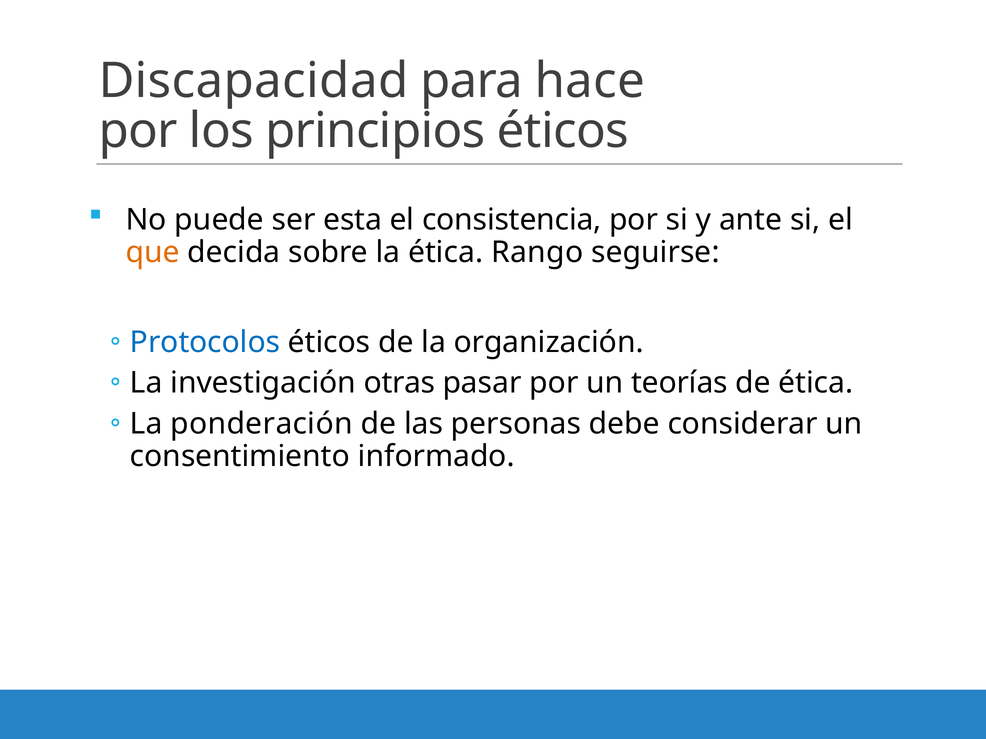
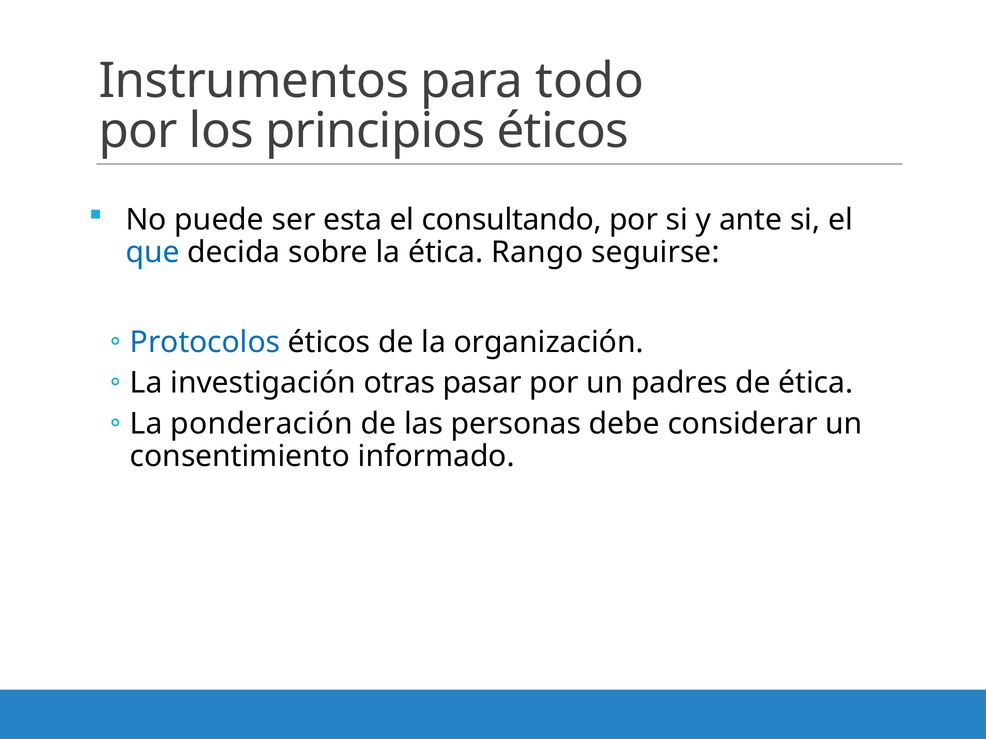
Discapacidad: Discapacidad -> Instrumentos (254, 81)
hace: hace -> todo (590, 81)
consistencia: consistencia -> consultando (512, 220)
que colour: orange -> blue (153, 253)
teorías: teorías -> padres (679, 383)
